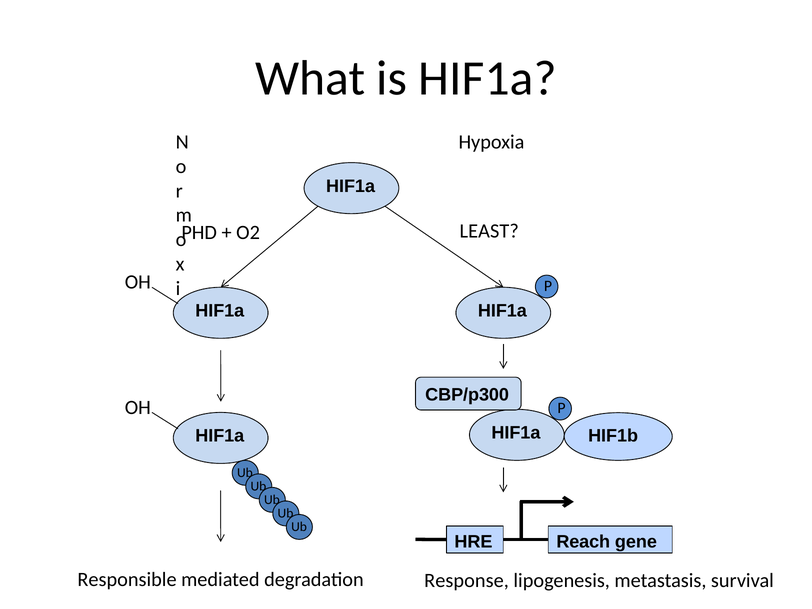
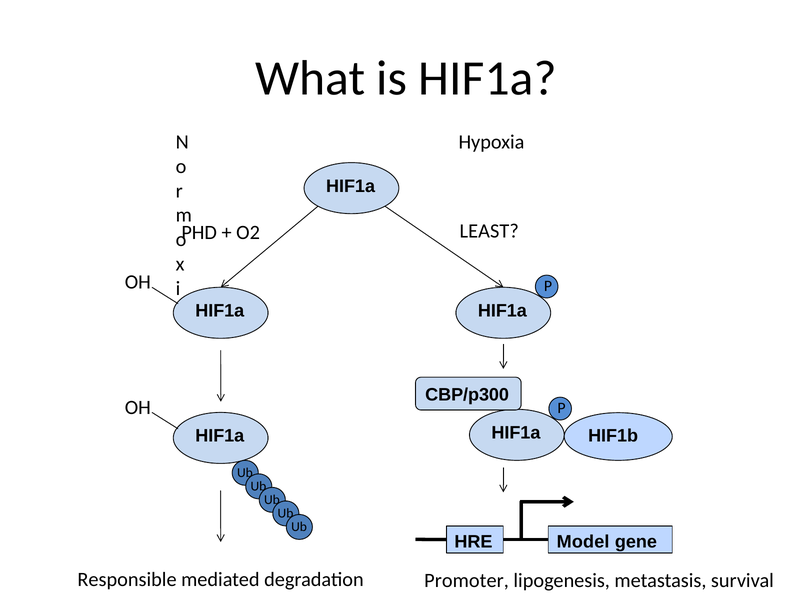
Reach: Reach -> Model (583, 542)
Response: Response -> Promoter (467, 580)
